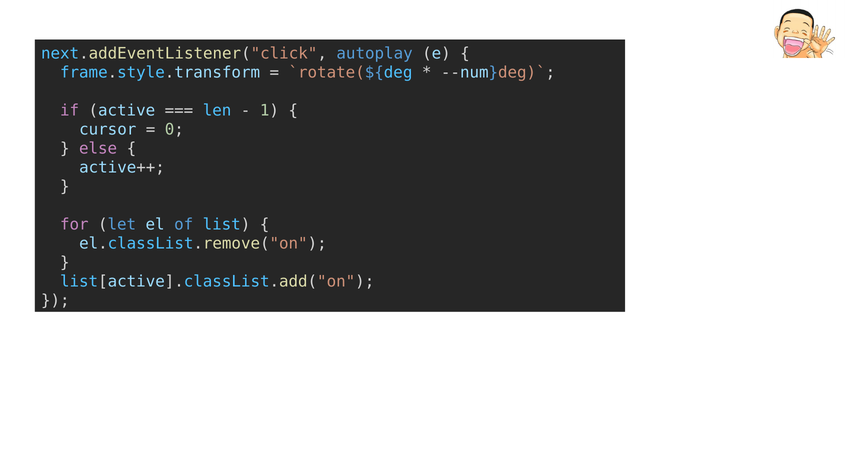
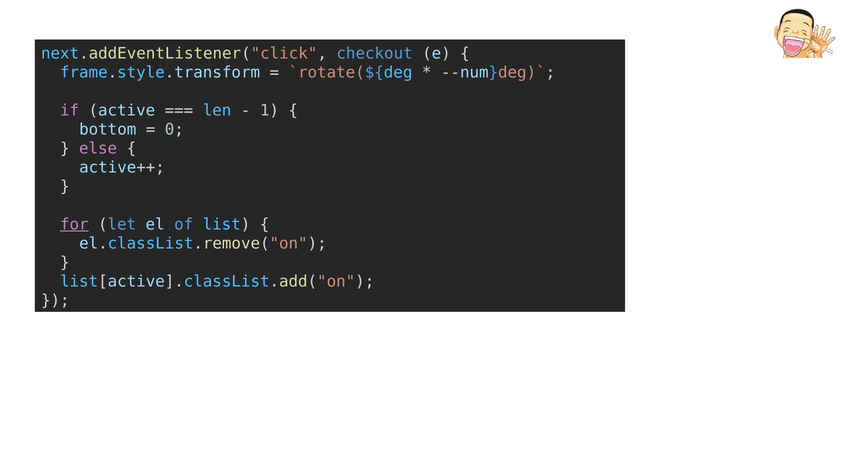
autoplay: autoplay -> checkout (375, 53)
cursor: cursor -> bottom (108, 129)
for underline: none -> present (74, 224)
